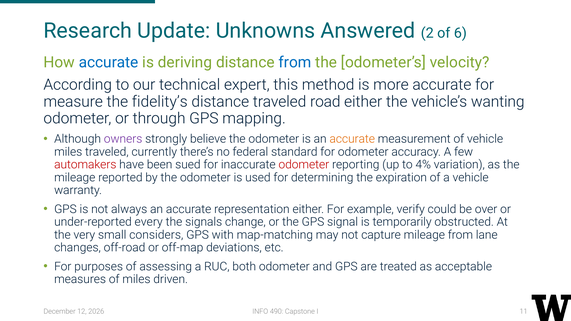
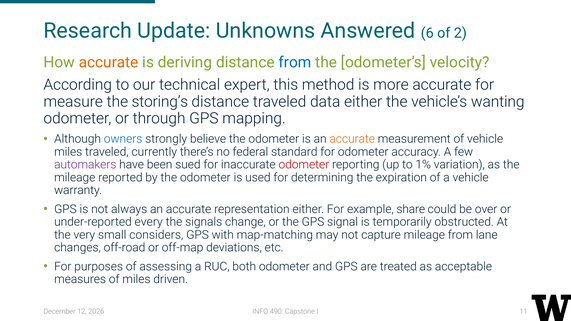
2: 2 -> 6 (427, 33)
6: 6 -> 2 (460, 33)
accurate colour: blue -> orange (109, 62)
fidelity’s: fidelity’s -> storing’s (160, 102)
road: road -> data (325, 102)
owners colour: purple -> blue (123, 139)
automakers colour: red -> purple (85, 165)
4%: 4% -> 1% (423, 165)
verify: verify -> share (411, 209)
